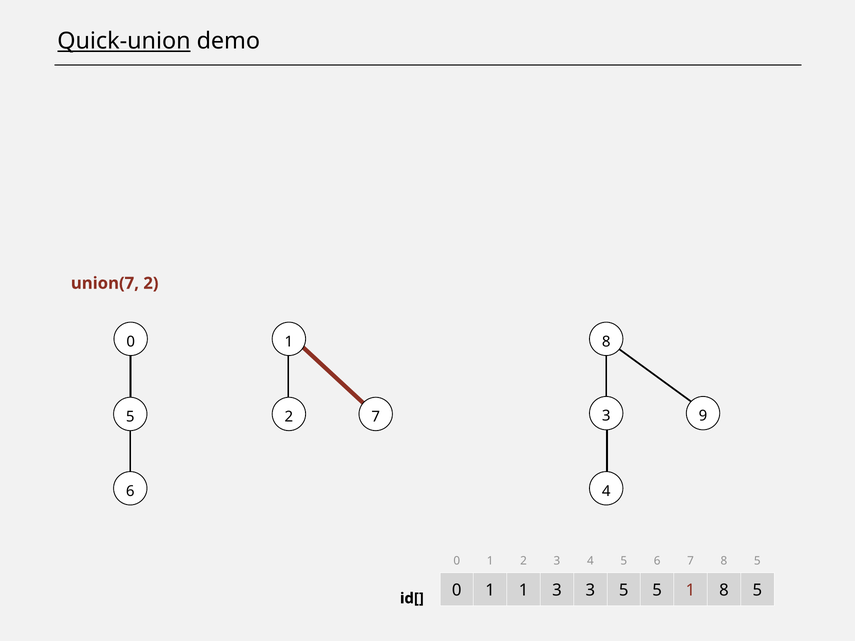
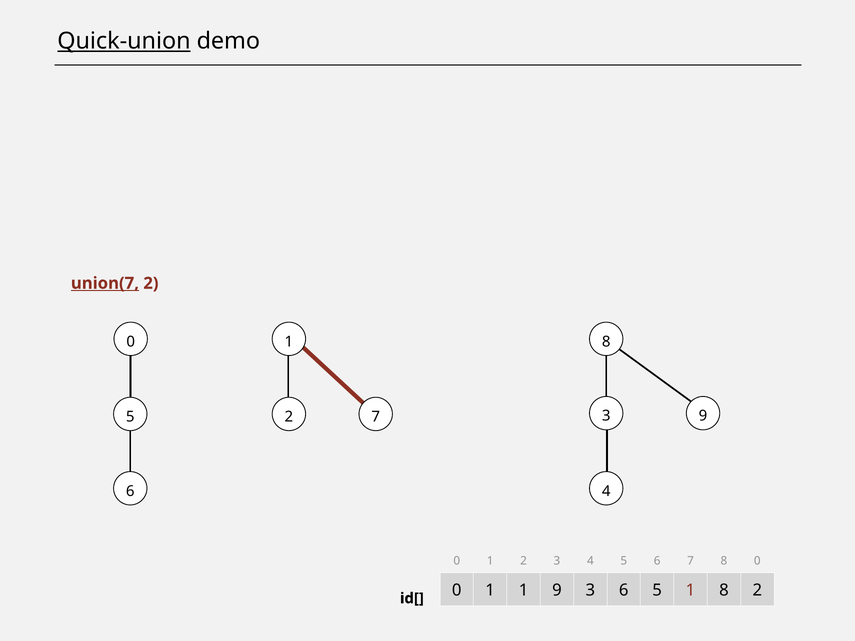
union(7 underline: none -> present (105, 283)
5: 5 -> 0 (757, 561)
1 3: 3 -> 9 (557, 591)
3 5: 5 -> 6 (624, 591)
5: 5 -> 2 (757, 591)
